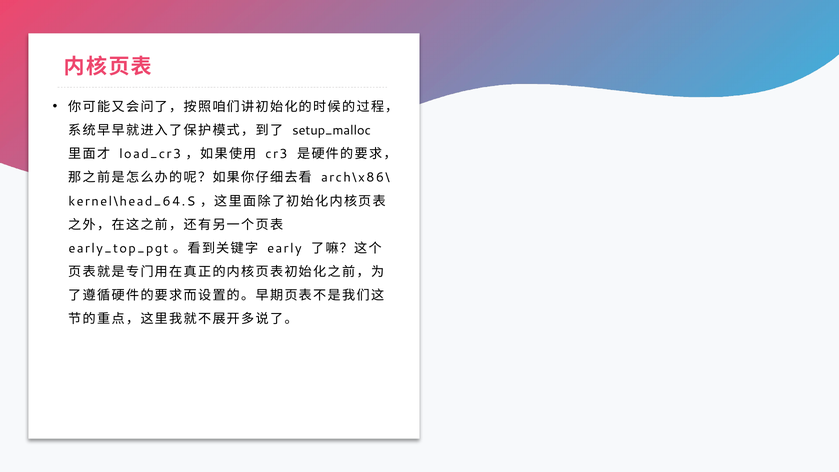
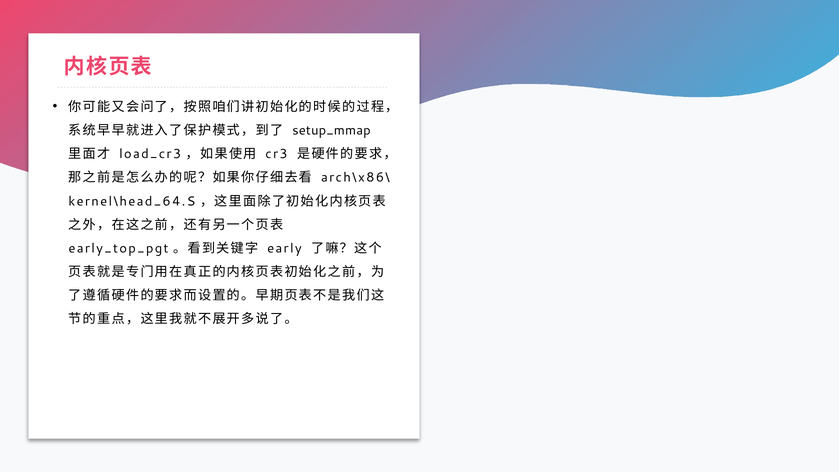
setup_malloc: setup_malloc -> setup_mmap (331, 130)
